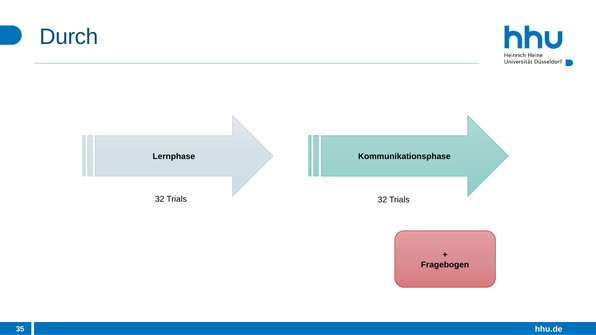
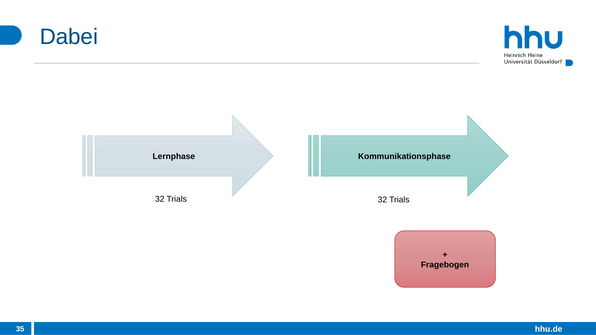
Durch: Durch -> Dabei (69, 37)
